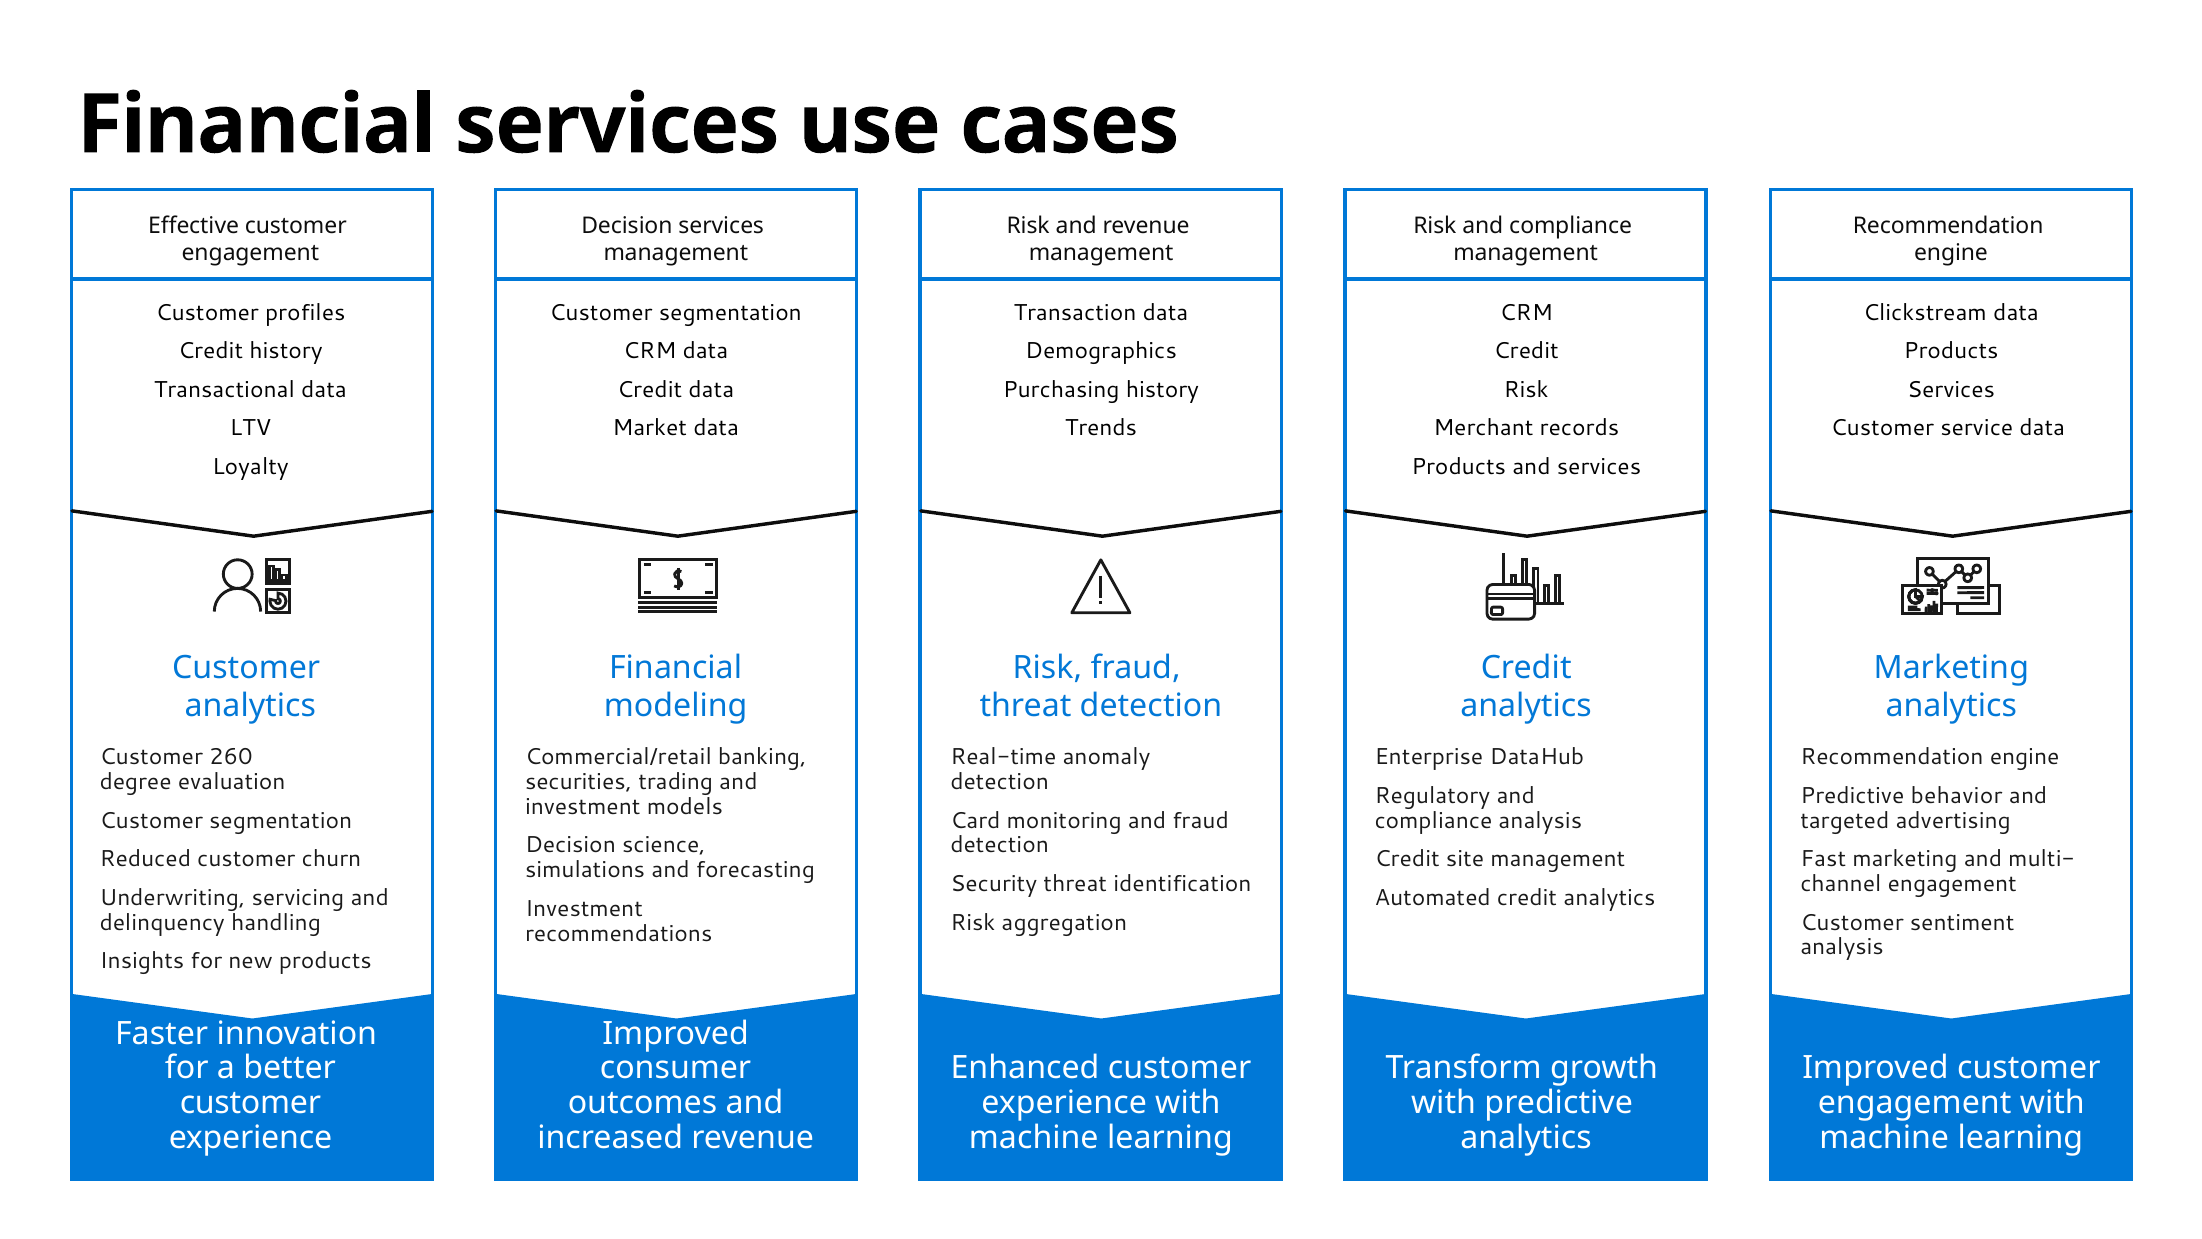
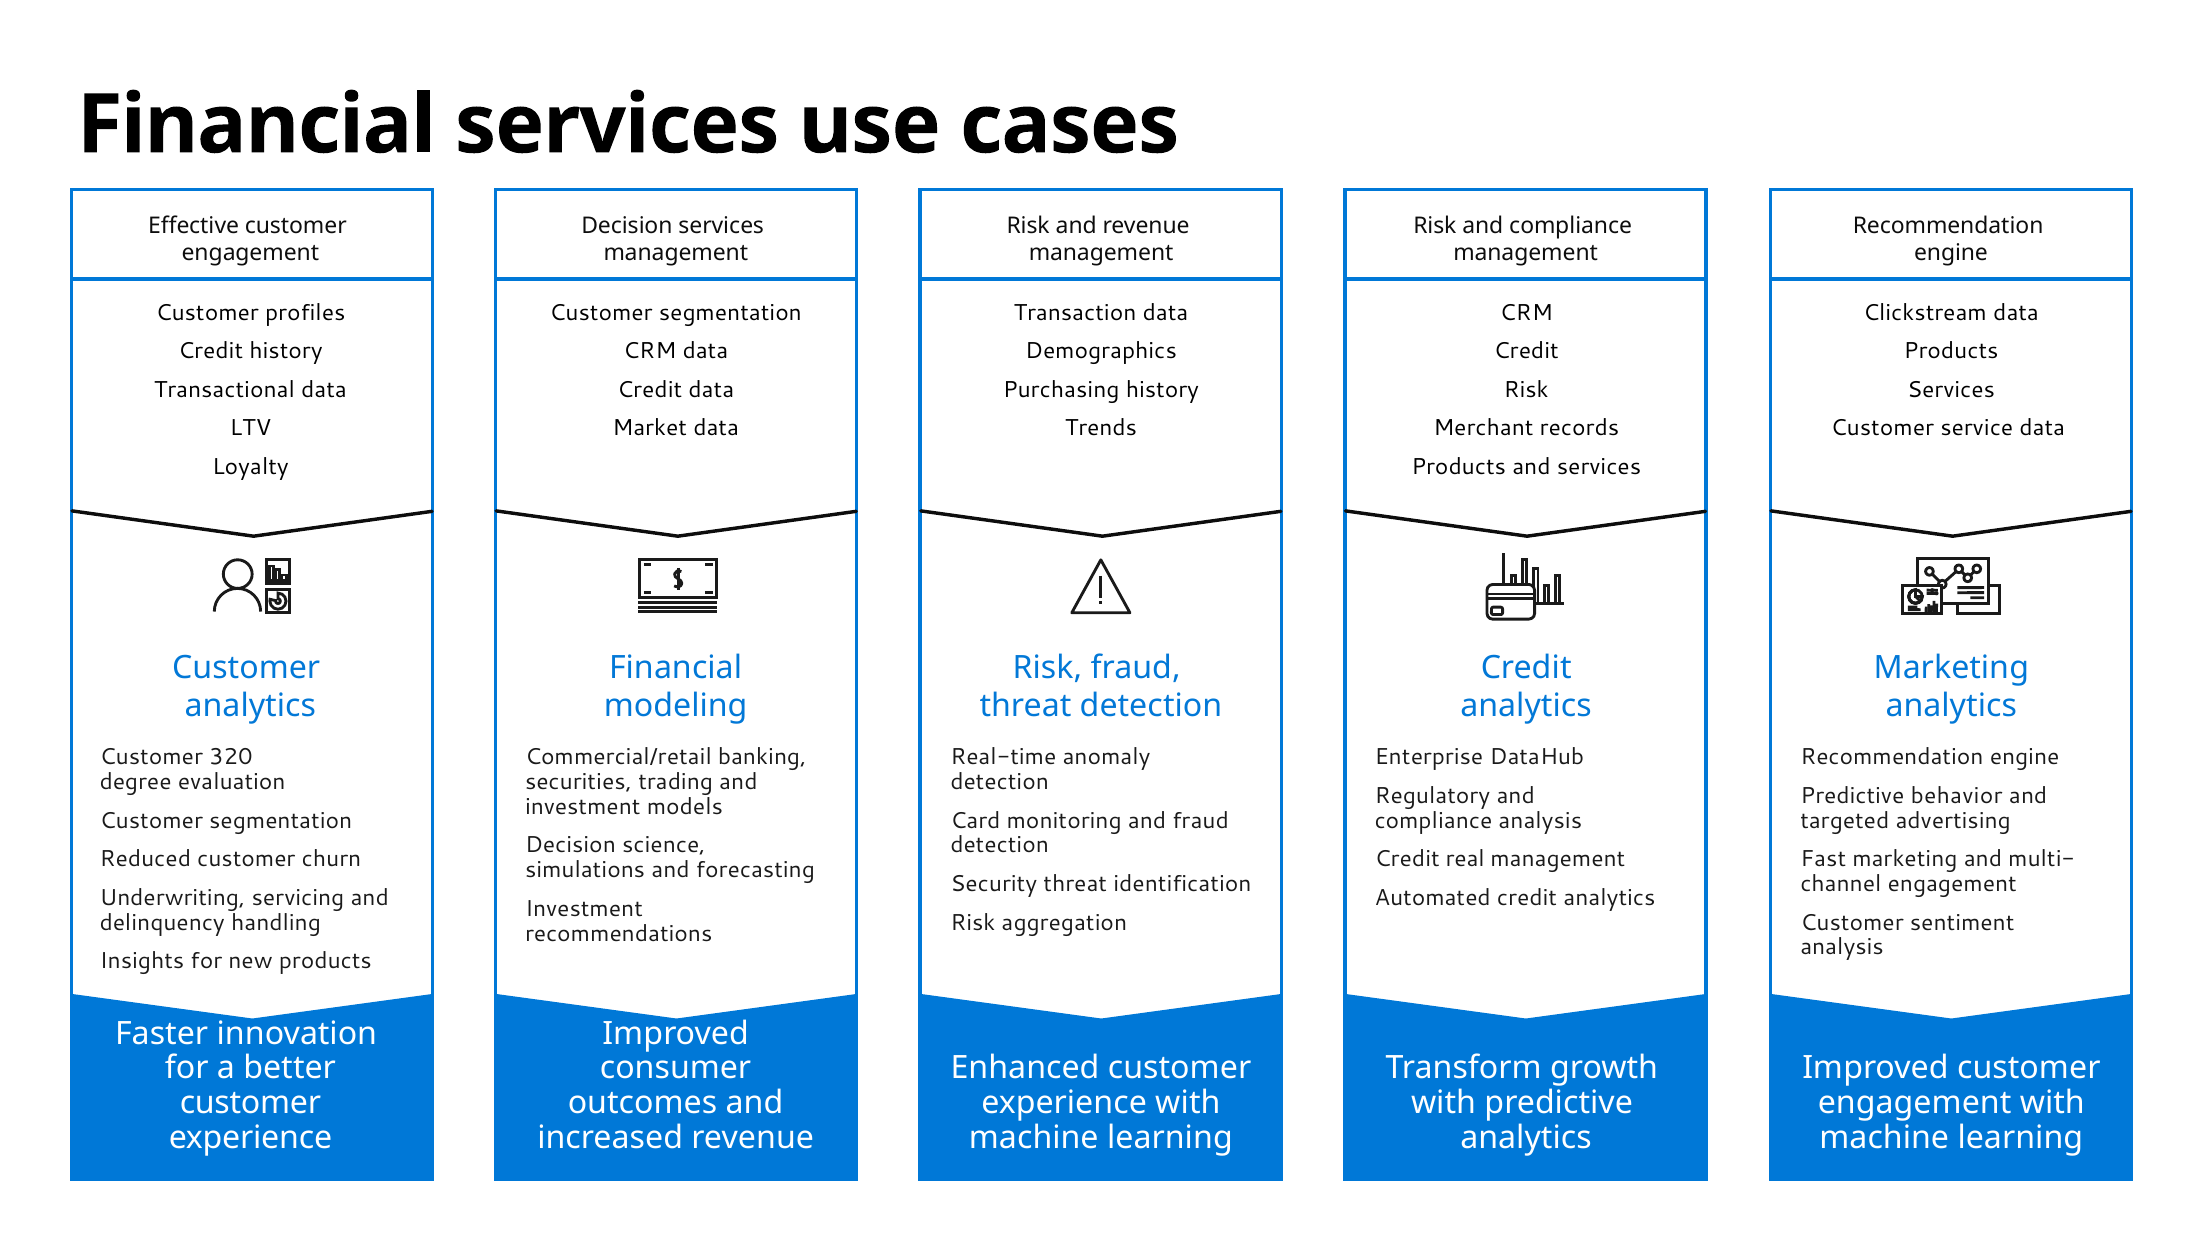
260: 260 -> 320 (231, 757)
site: site -> real (1465, 859)
